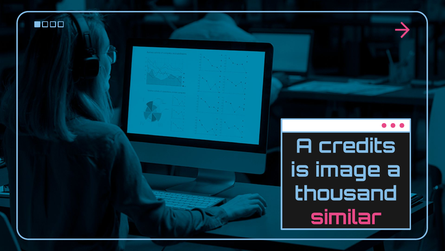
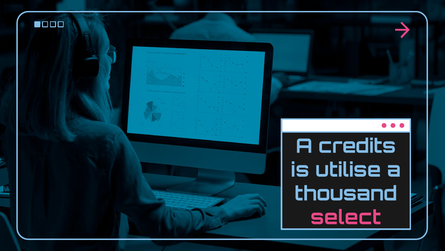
image: image -> utilise (348, 170)
similar: similar -> select (346, 217)
